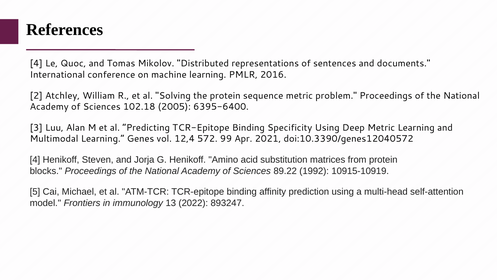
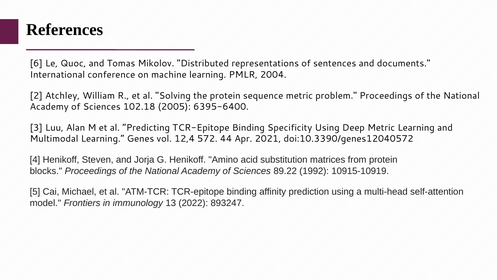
4: 4 -> 6 (36, 63)
2016: 2016 -> 2004 (273, 75)
99: 99 -> 44 (226, 139)
